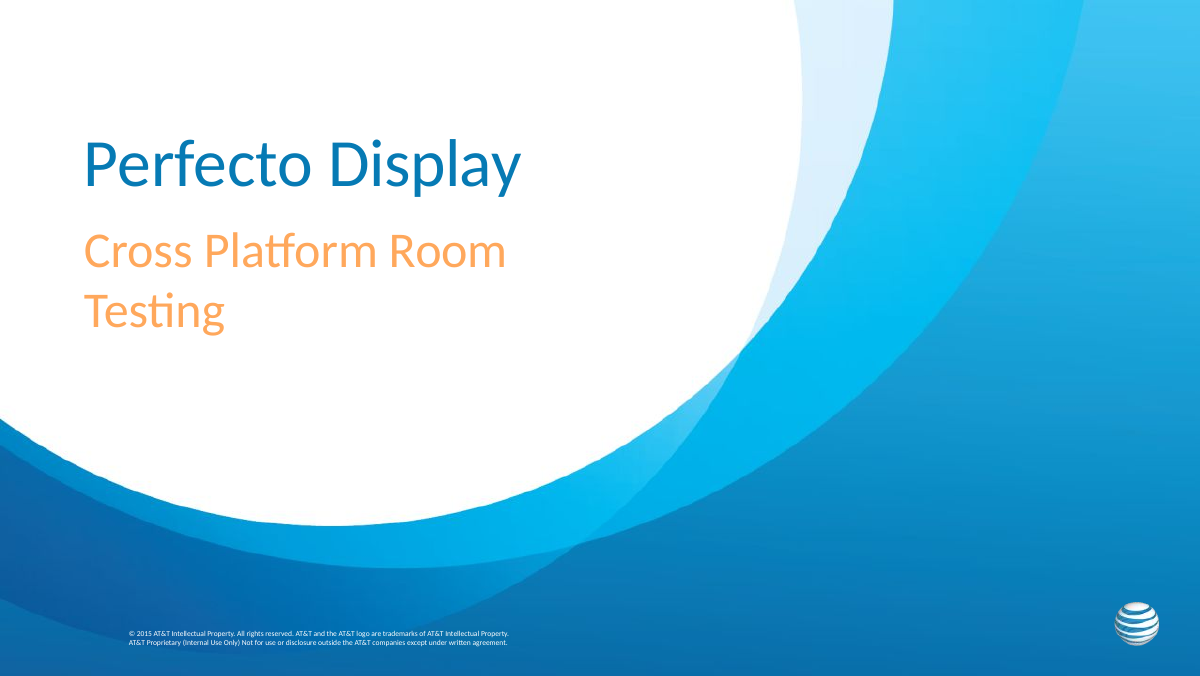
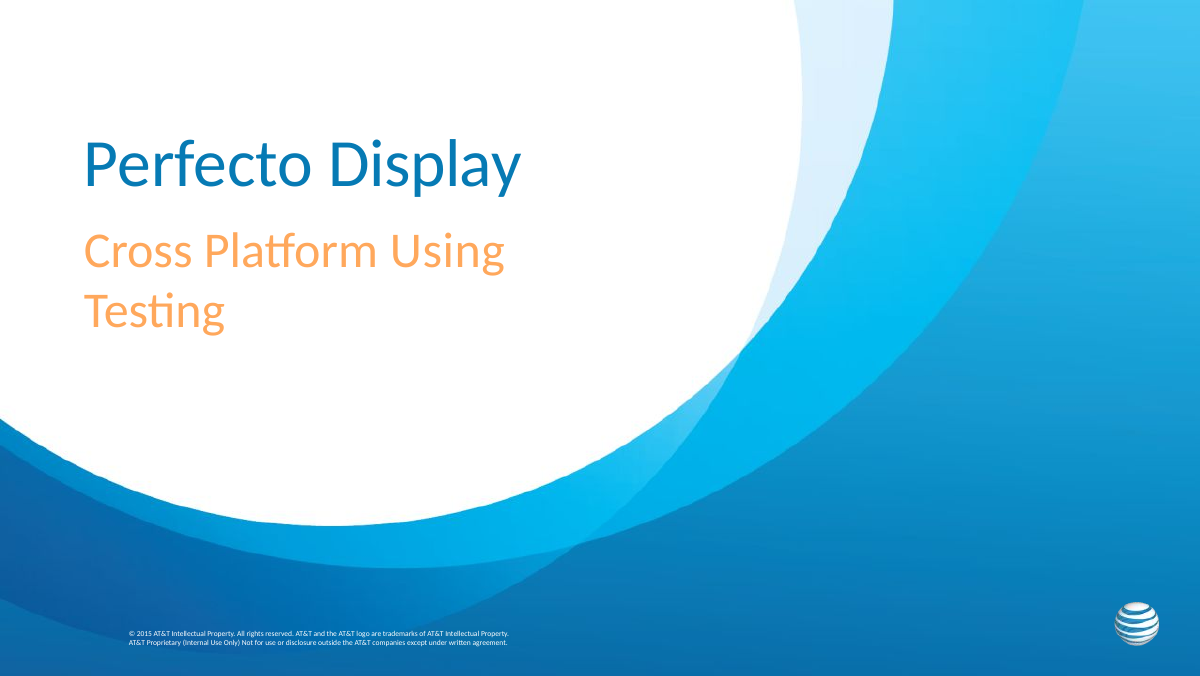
Room: Room -> Using (447, 251)
